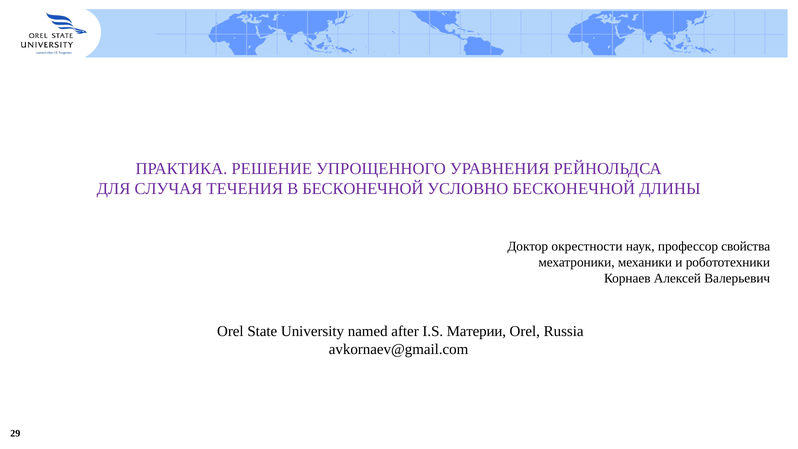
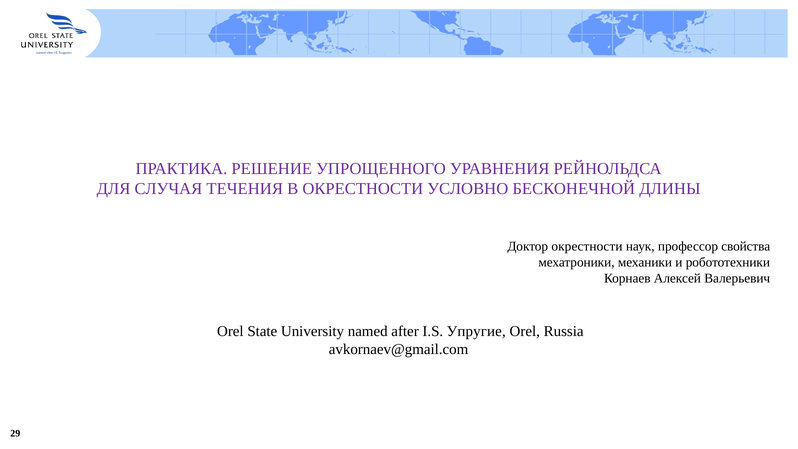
В БЕСКОНЕЧНОЙ: БЕСКОНЕЧНОЙ -> ОКРЕСТНОСТИ (363, 189)
Материи: Материи -> Упругие (476, 331)
